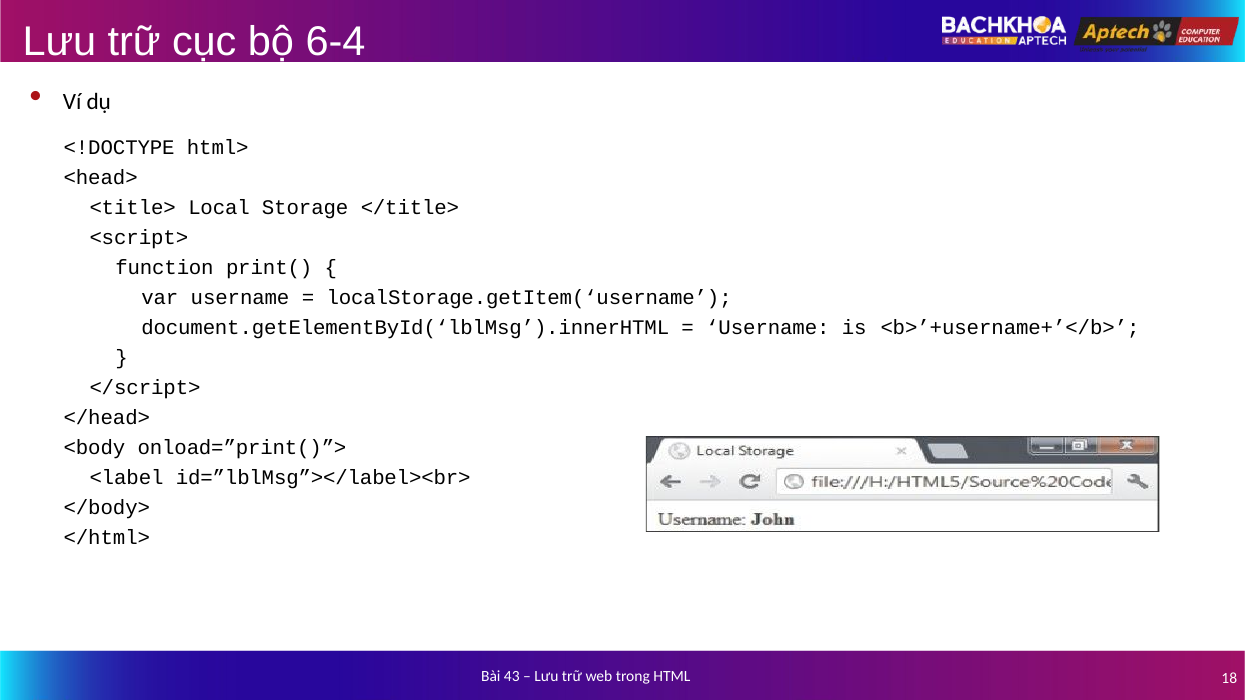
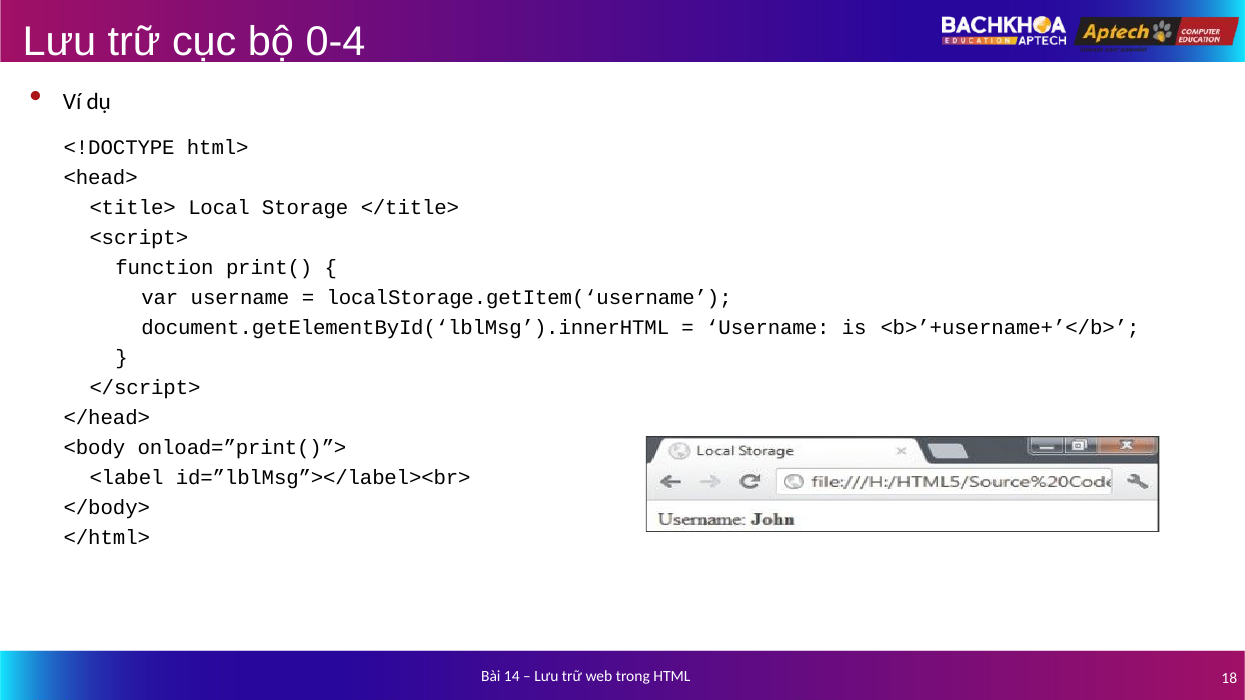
6-4: 6-4 -> 0-4 (335, 42)
43: 43 -> 14 (512, 677)
